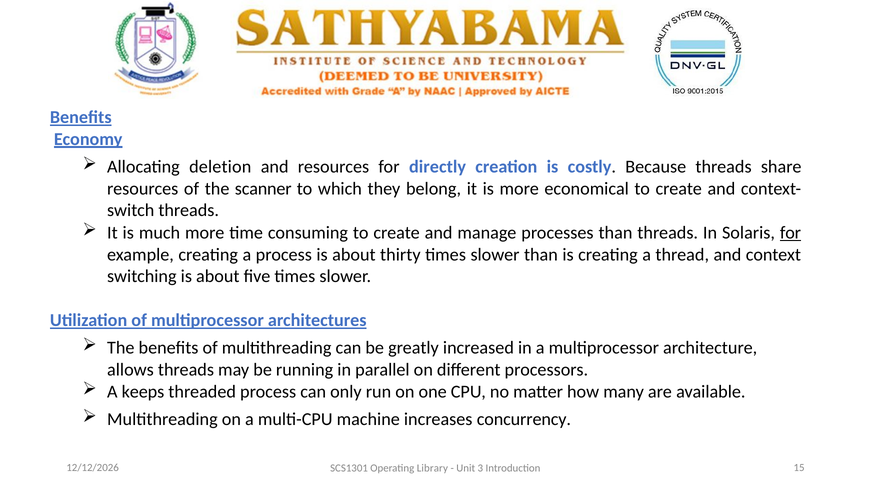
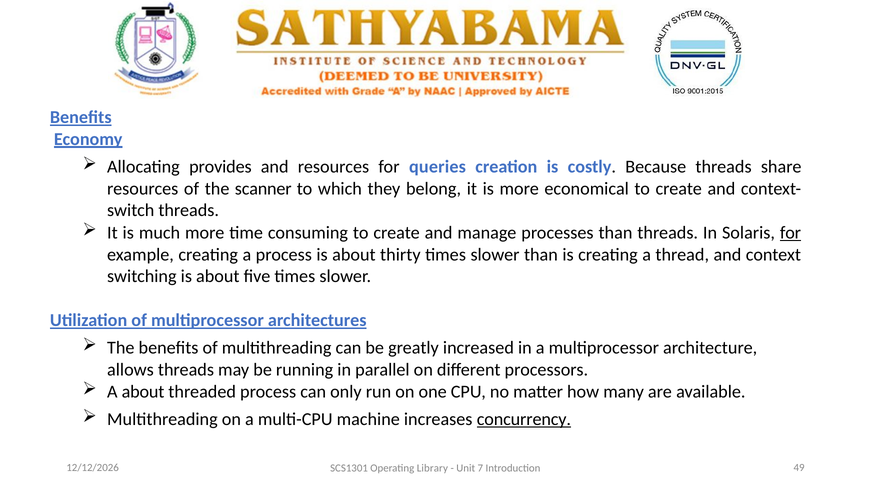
deletion: deletion -> provides (220, 167)
directly: directly -> queries (438, 167)
A keeps: keeps -> about (143, 392)
concurrency underline: none -> present (524, 419)
3: 3 -> 7 (480, 468)
15: 15 -> 49 (799, 468)
